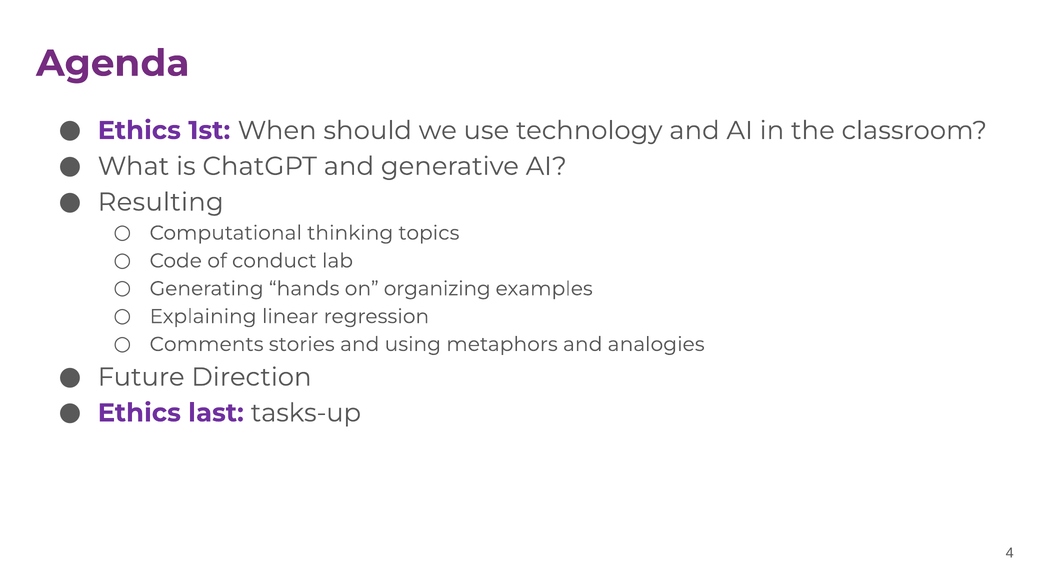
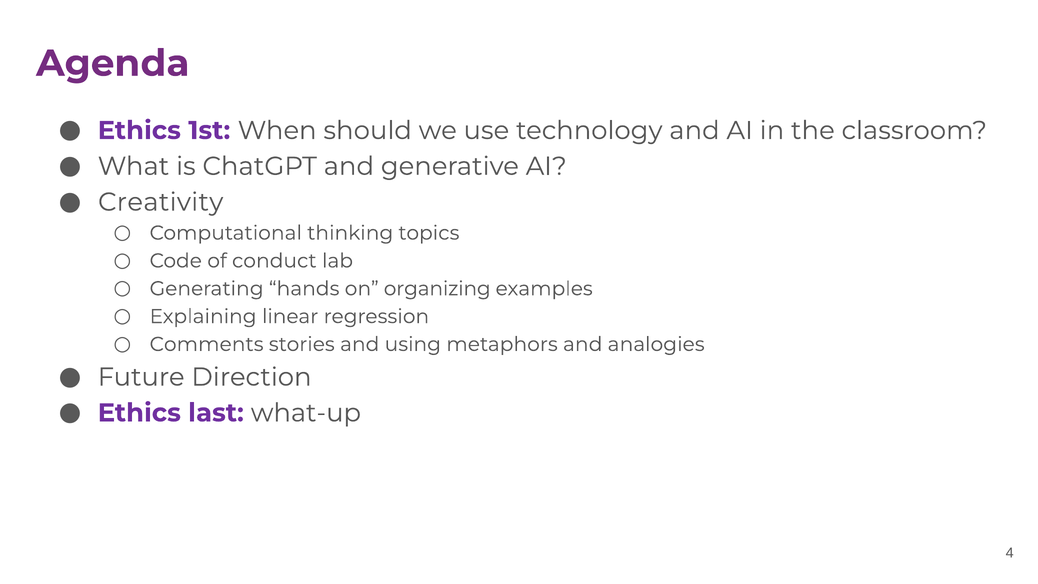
Resulting: Resulting -> Creativity (161, 202)
tasks-up: tasks-up -> what-up (306, 413)
